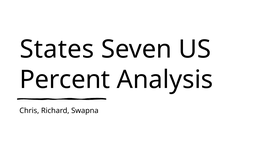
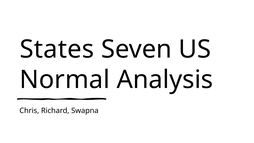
Percent: Percent -> Normal (65, 80)
